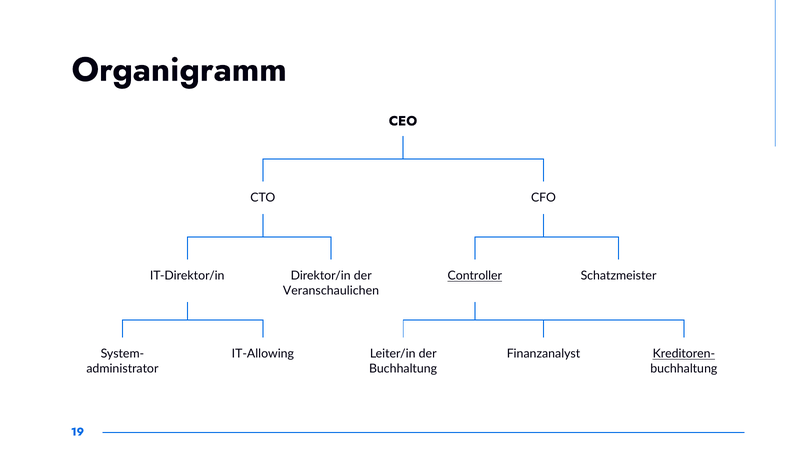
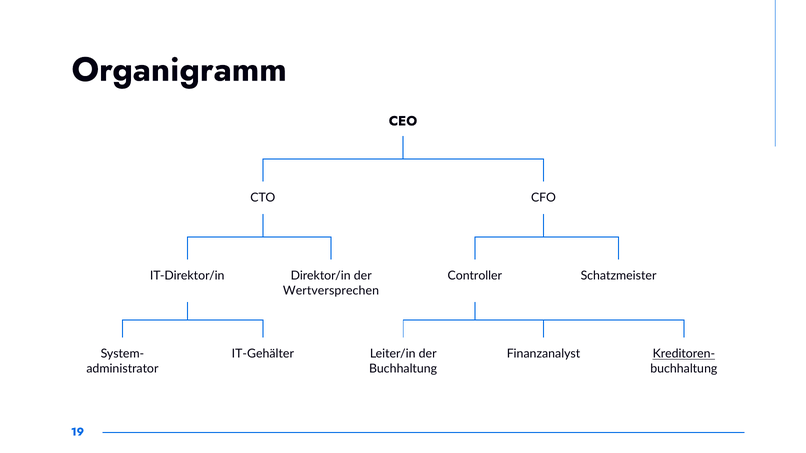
Controller underline: present -> none (475, 276)
Veranschaulichen: Veranschaulichen -> Wertversprechen (331, 291)
IT-Allowing: IT-Allowing -> IT-Gehälter (263, 354)
